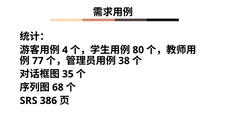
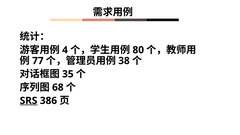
SRS underline: none -> present (29, 101)
